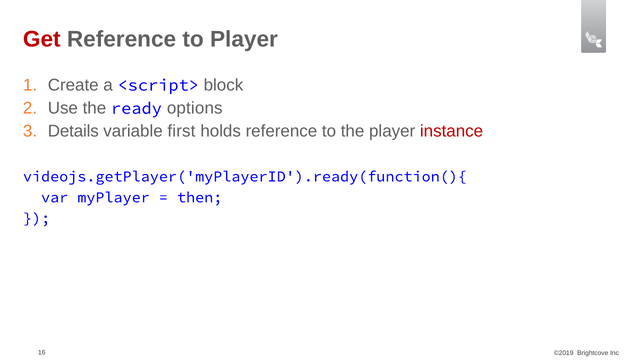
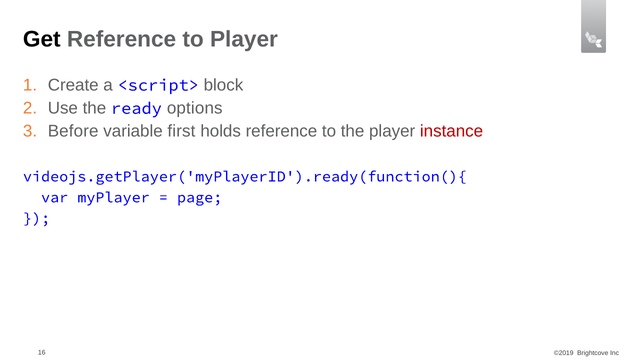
Get colour: red -> black (42, 40)
Details: Details -> Before (73, 132)
then: then -> page (200, 198)
